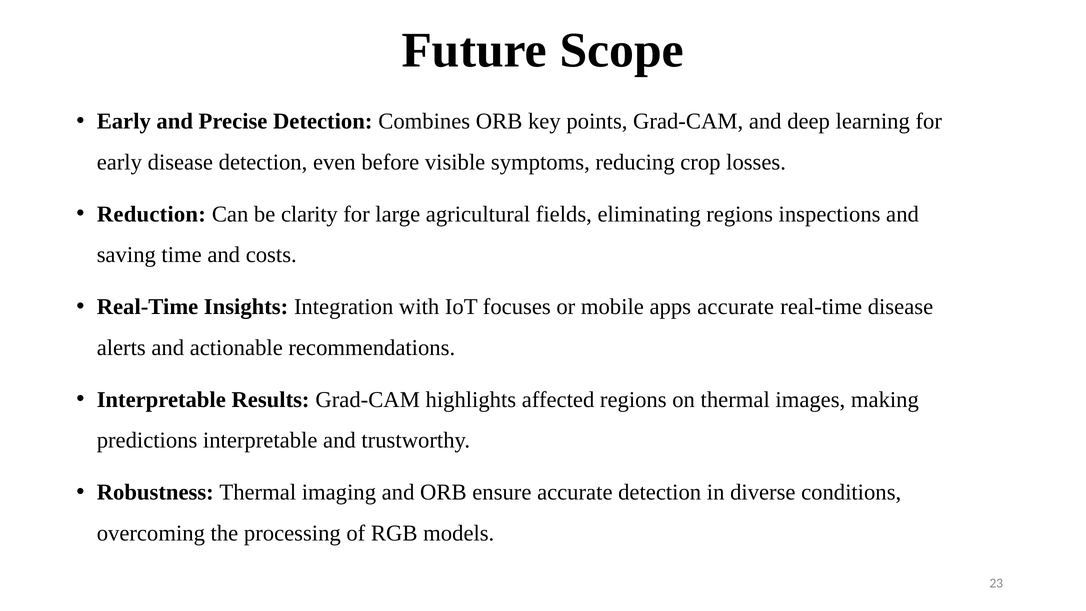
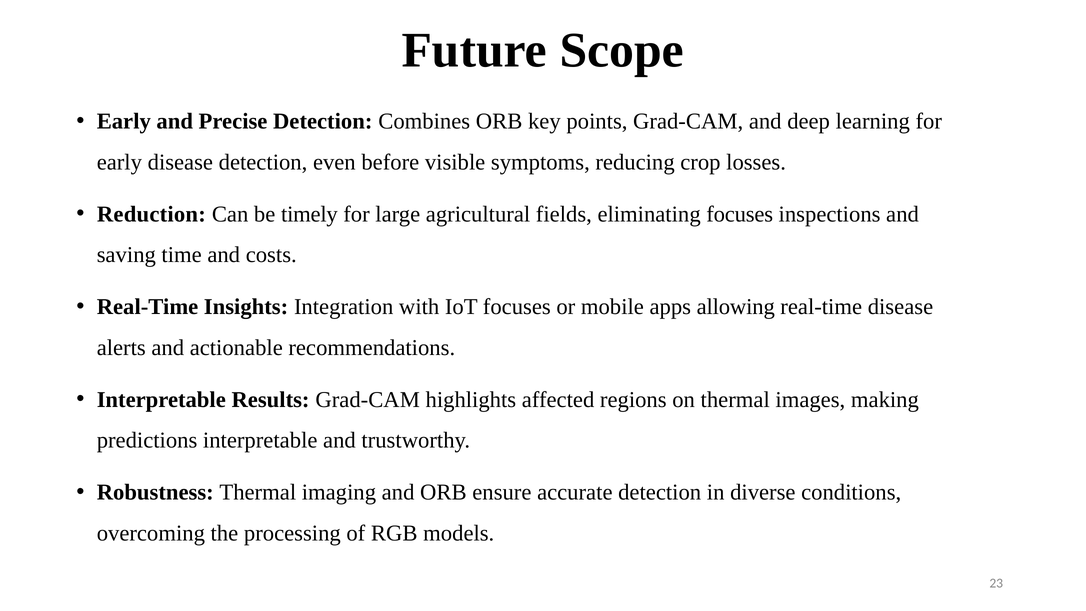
clarity: clarity -> timely (309, 214)
eliminating regions: regions -> focuses (740, 214)
apps accurate: accurate -> allowing (736, 307)
